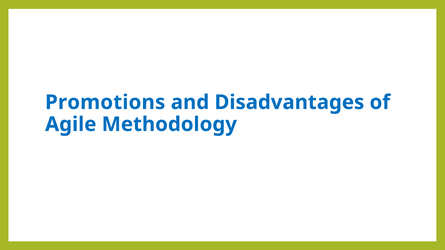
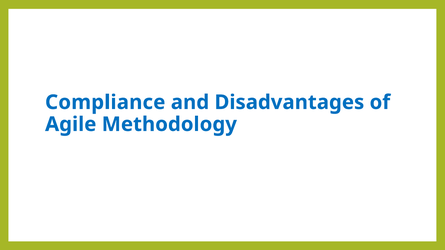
Promotions: Promotions -> Compliance (105, 102)
